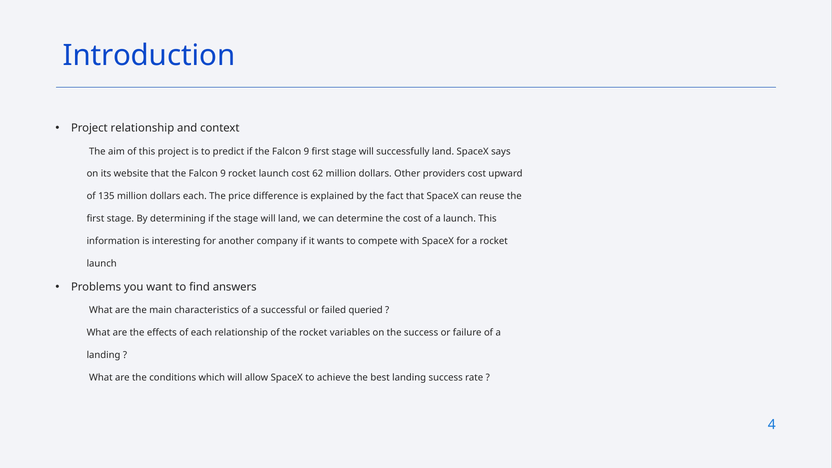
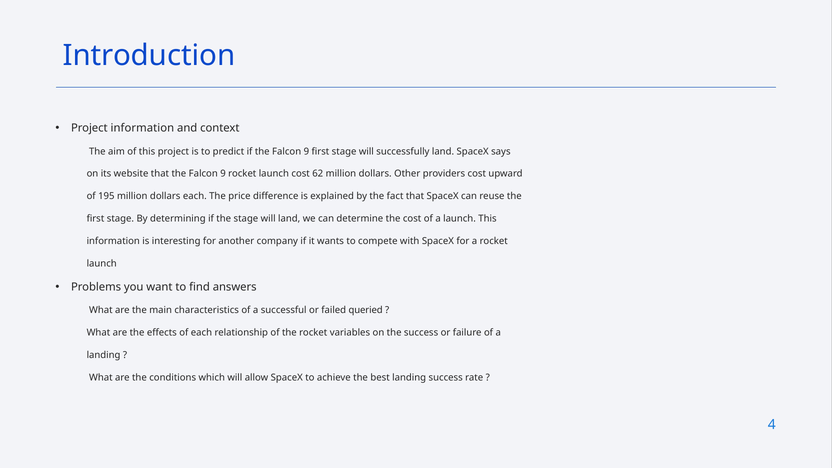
Project relationship: relationship -> information (142, 128)
135: 135 -> 195 (106, 196)
